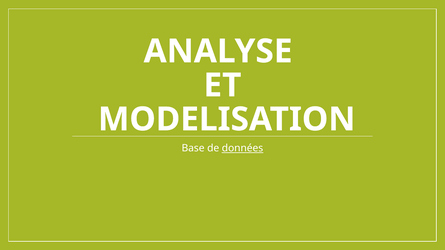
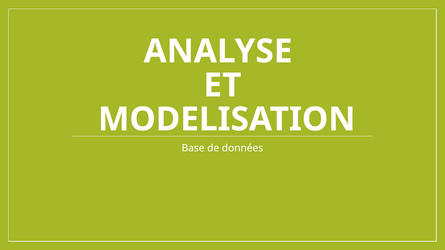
données underline: present -> none (243, 148)
